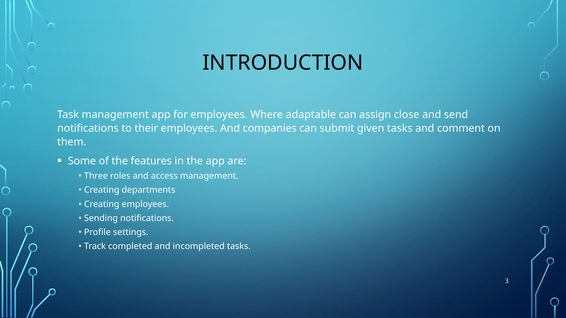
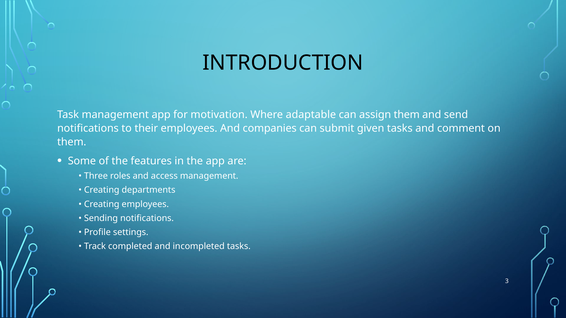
for employees: employees -> motivation (219, 115)
assign close: close -> them (407, 115)
